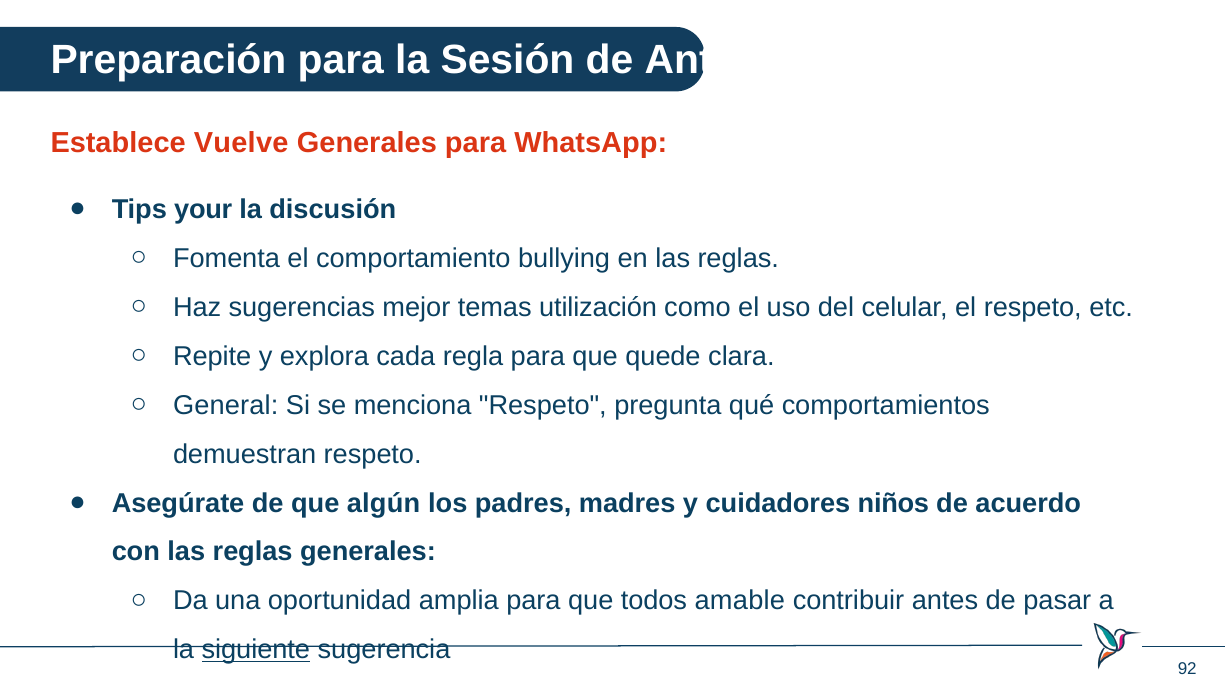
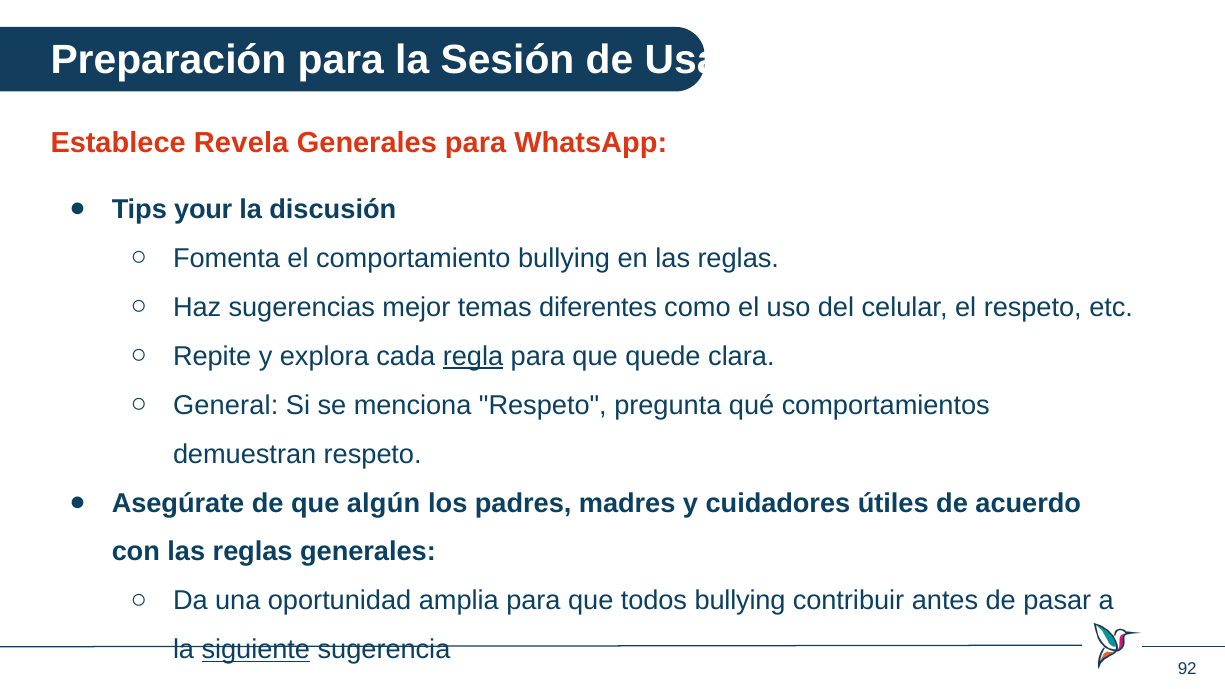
Ante: Ante -> Usar (690, 60)
Vuelve: Vuelve -> Revela (241, 143)
utilización: utilización -> diferentes (598, 307)
regla underline: none -> present (473, 356)
niños: niños -> útiles (893, 503)
todos amable: amable -> bullying (740, 601)
